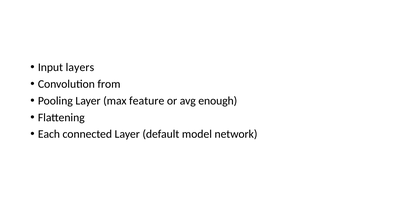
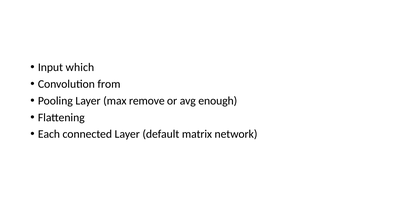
layers: layers -> which (80, 67)
feature: feature -> remove (147, 101)
model: model -> matrix (197, 134)
